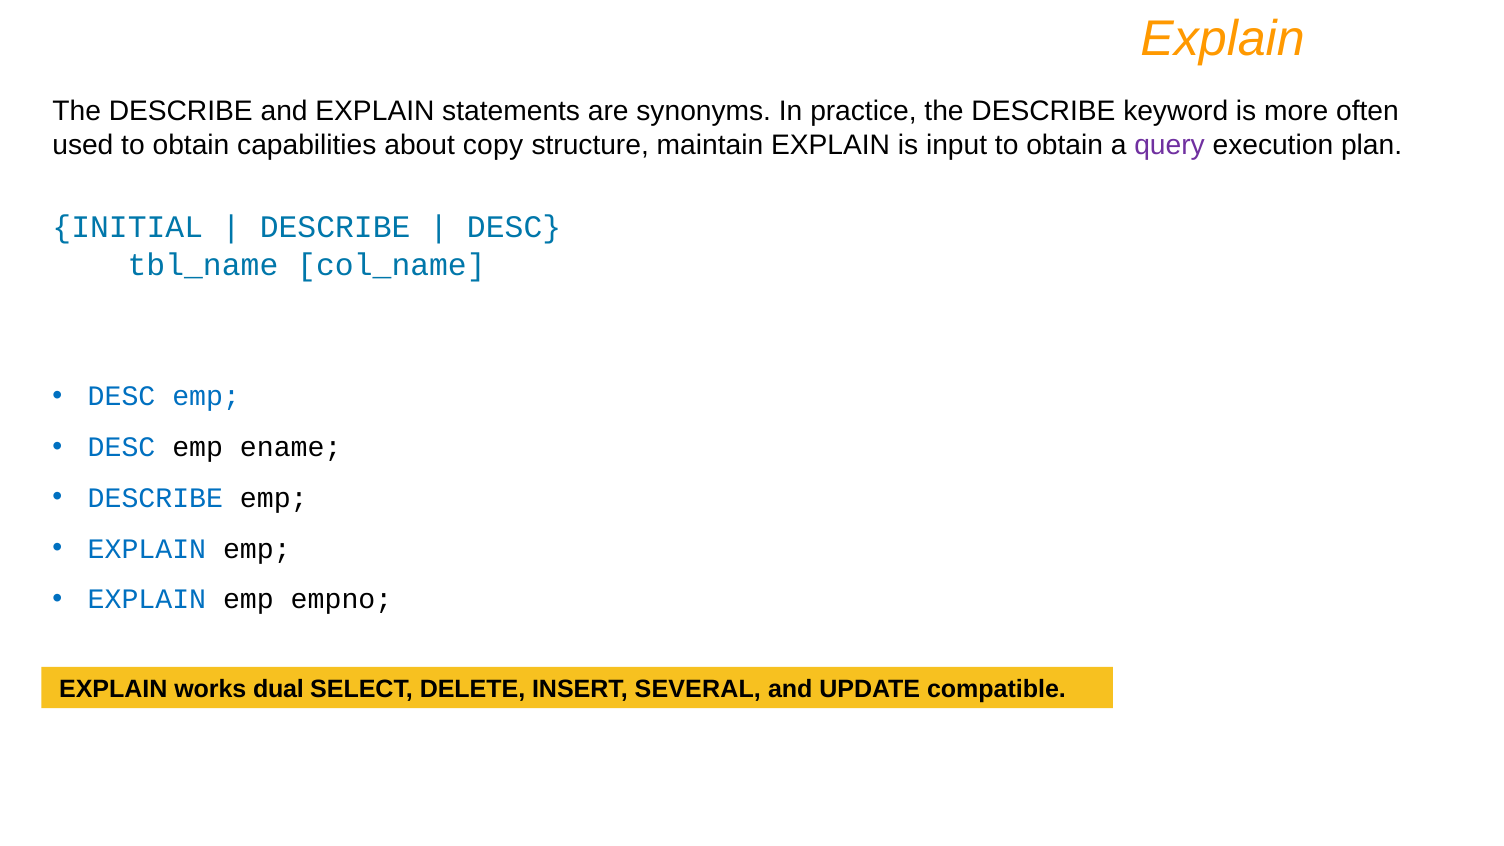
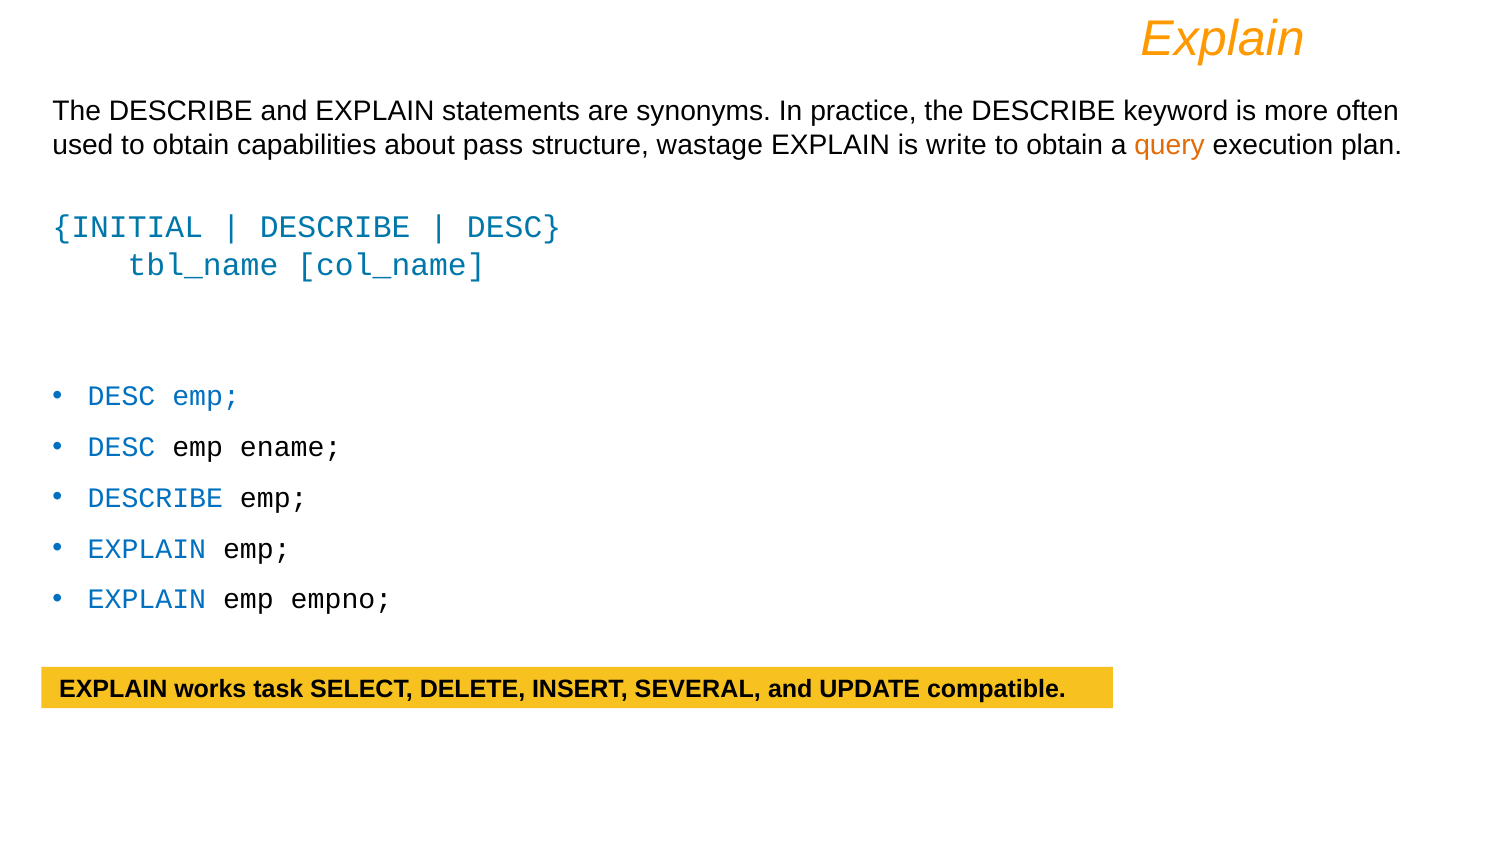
copy: copy -> pass (493, 145)
maintain: maintain -> wastage (710, 145)
input: input -> write (956, 145)
query colour: purple -> orange (1170, 145)
dual: dual -> task (278, 689)
